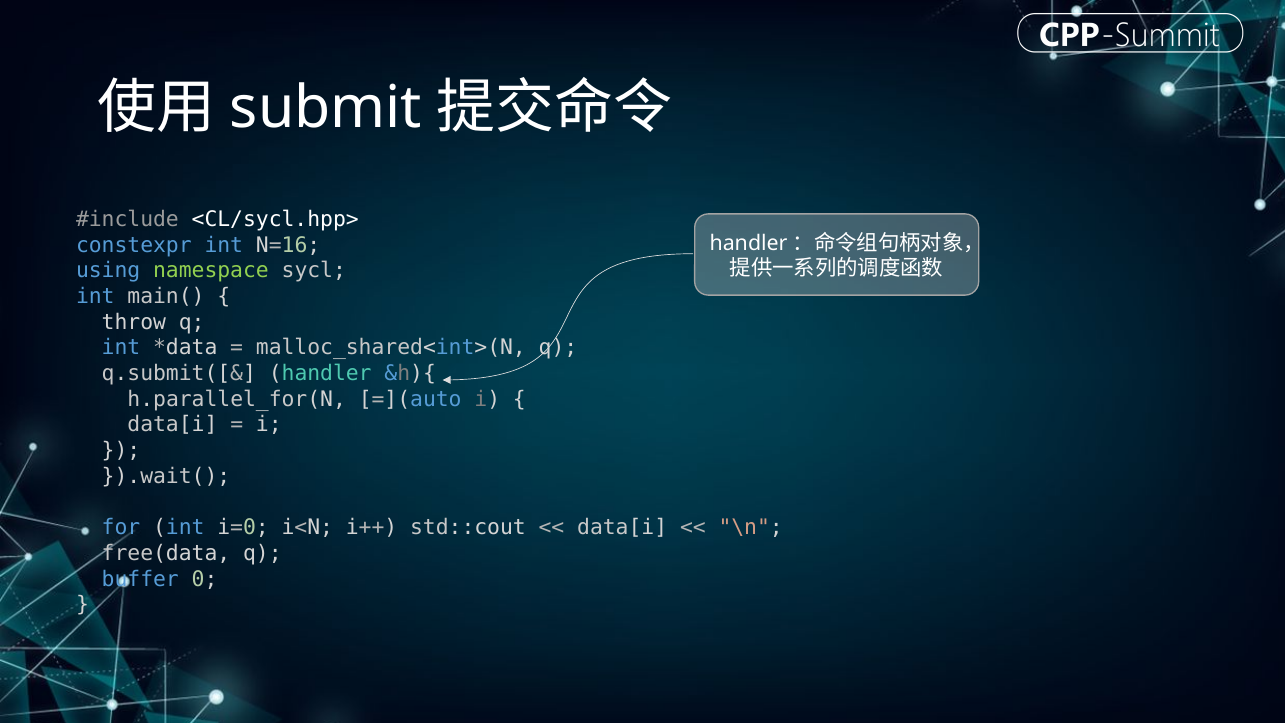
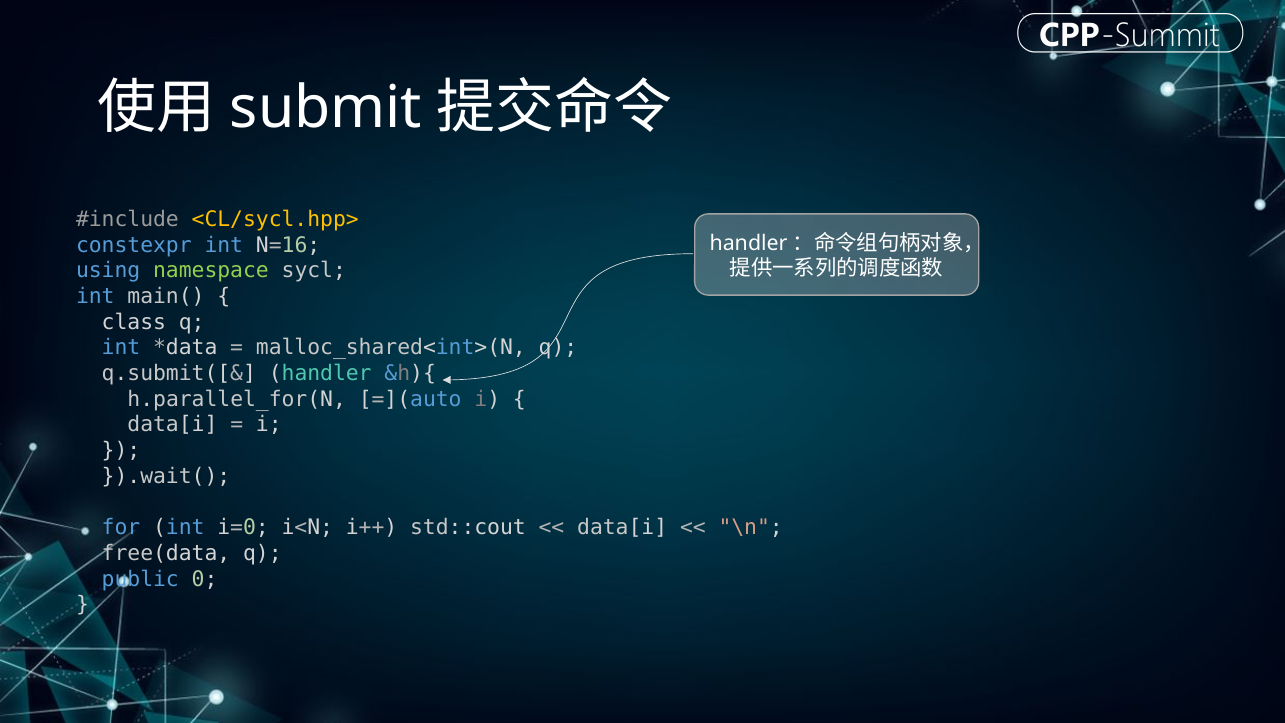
<CL/sycl.hpp> colour: white -> yellow (275, 219)
throw: throw -> class (134, 322)
buffer: buffer -> public (140, 579)
